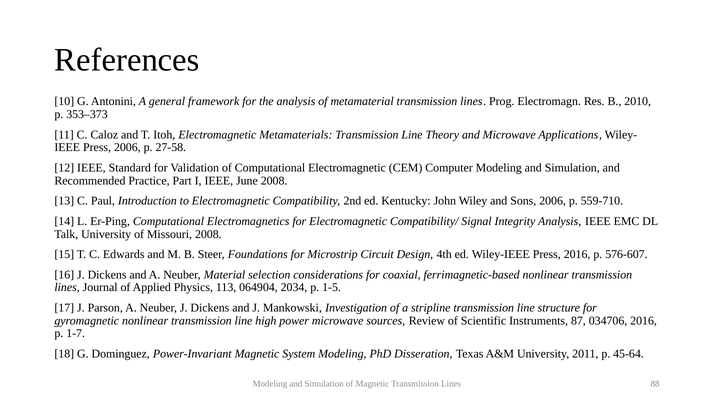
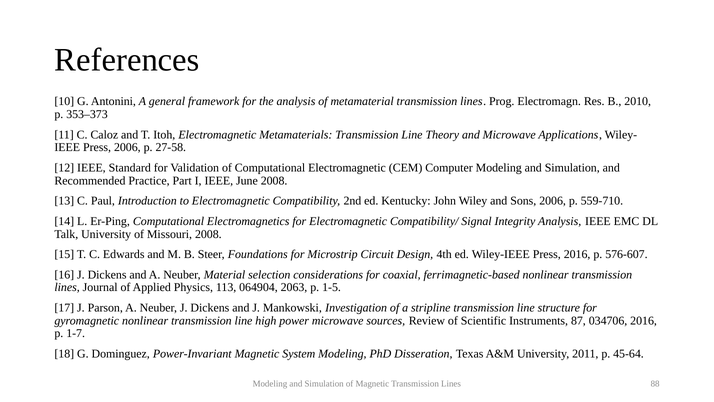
2034: 2034 -> 2063 (294, 287)
